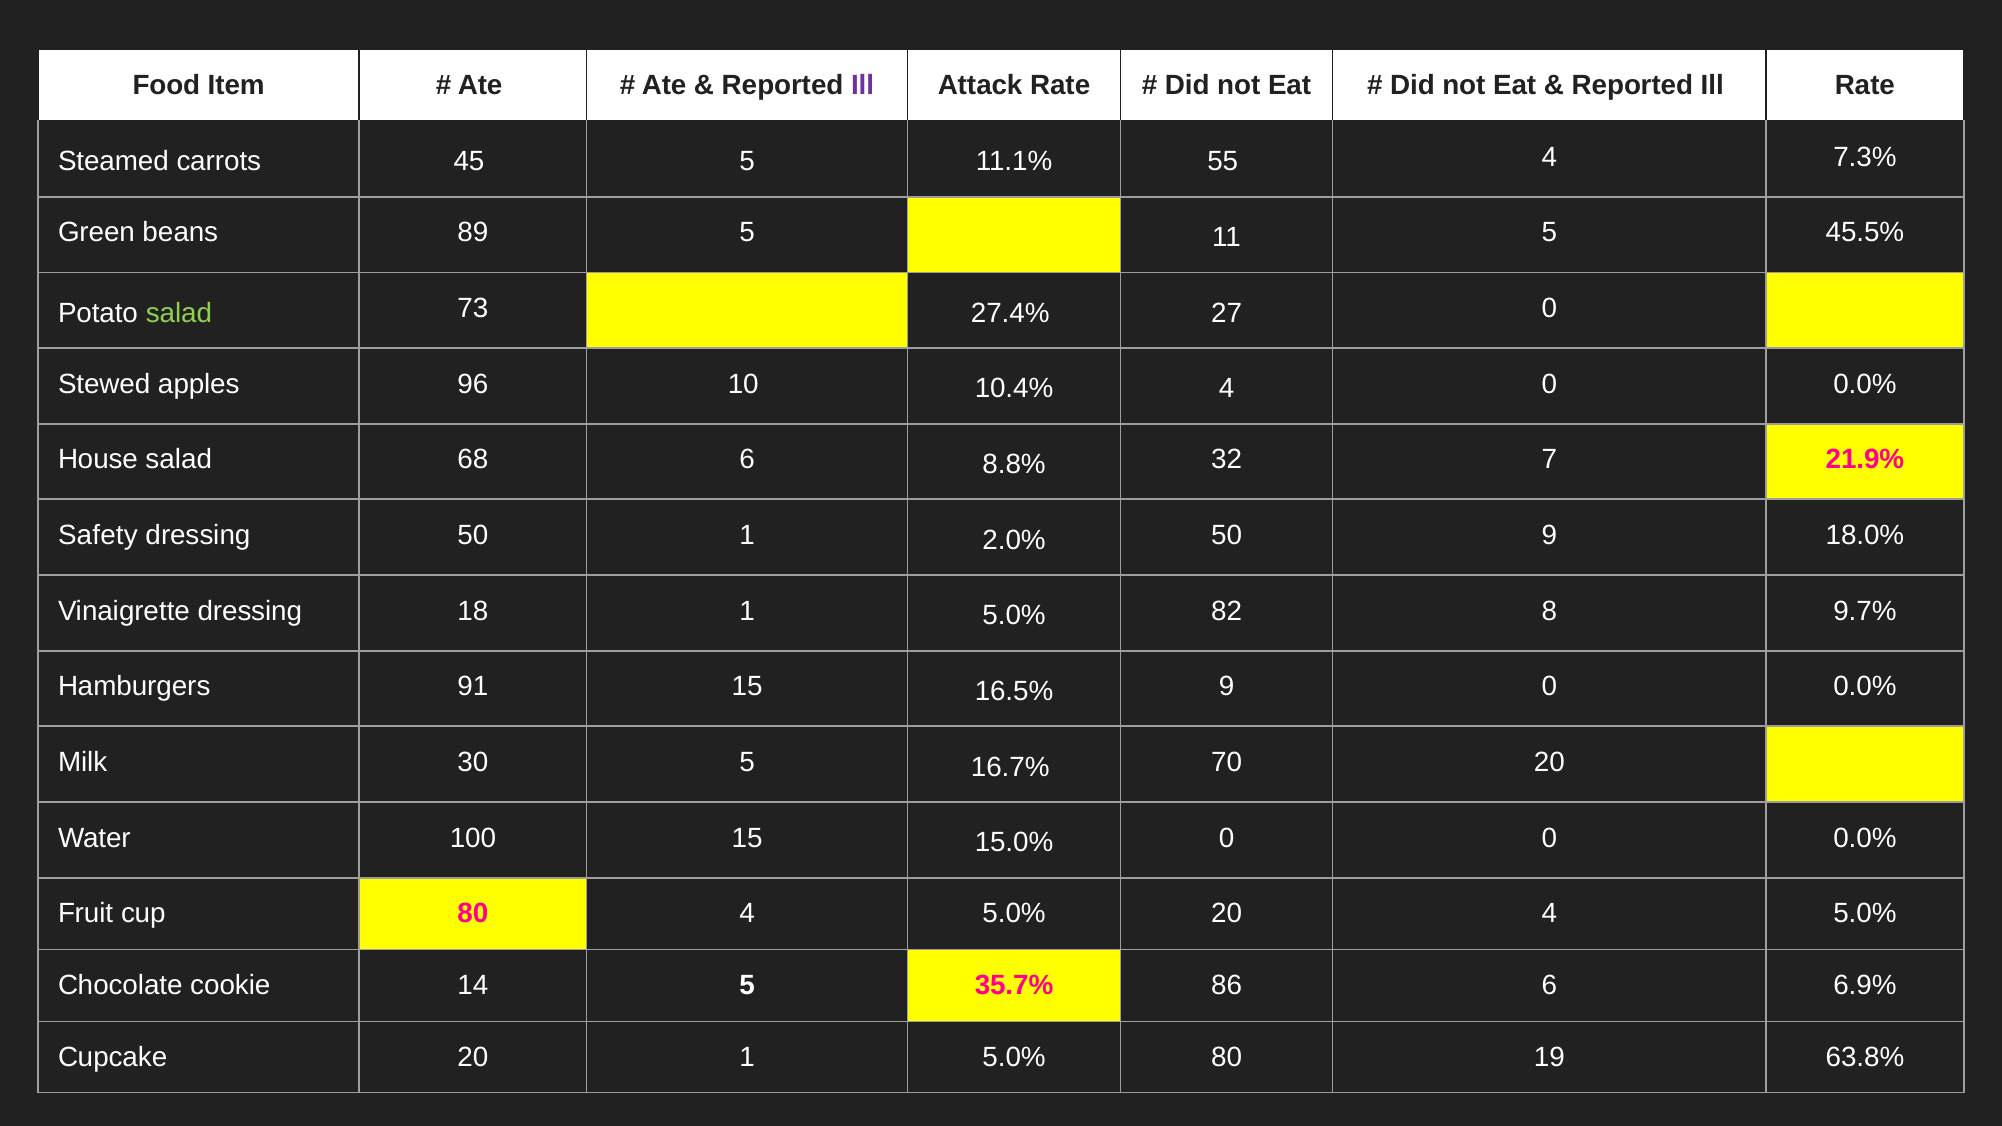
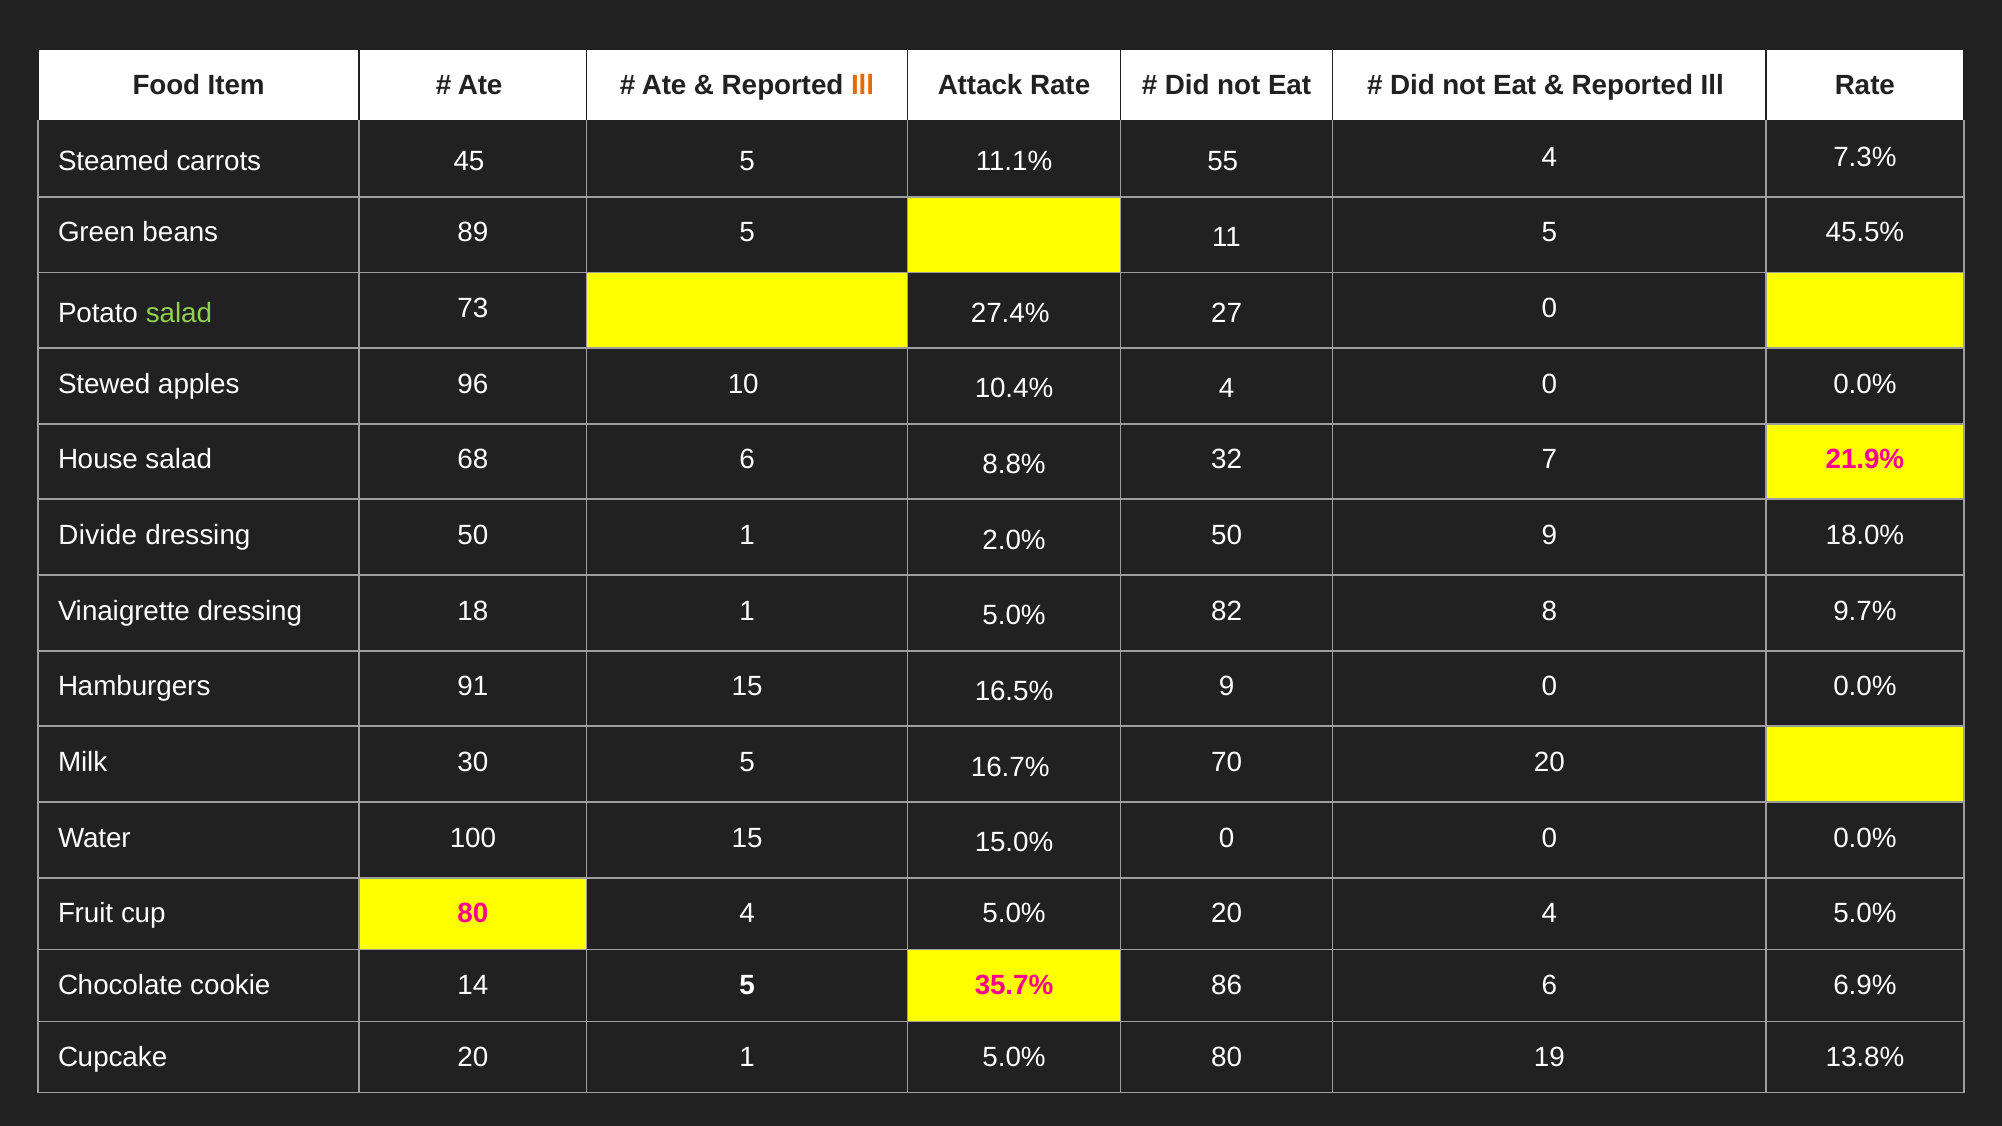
Ill colour: purple -> orange (863, 85)
Safety: Safety -> Divide (98, 535)
63.8%: 63.8% -> 13.8% (1865, 1057)
